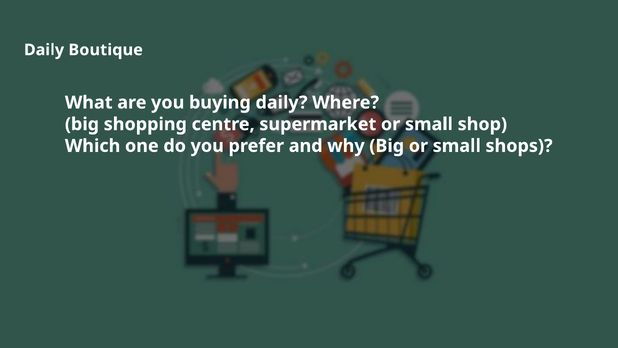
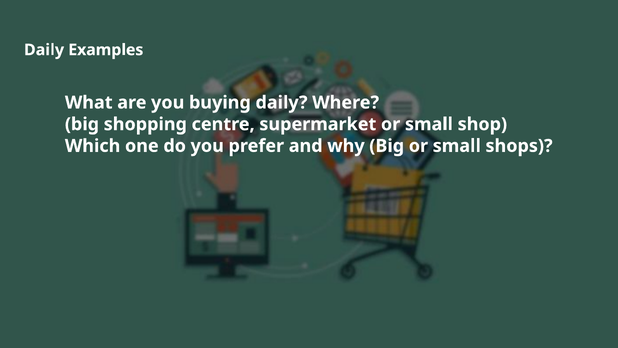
Boutique: Boutique -> Examples (106, 50)
